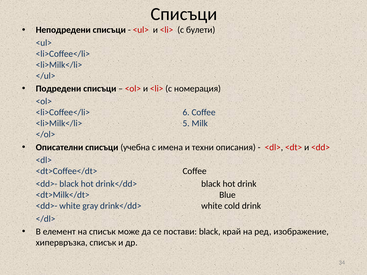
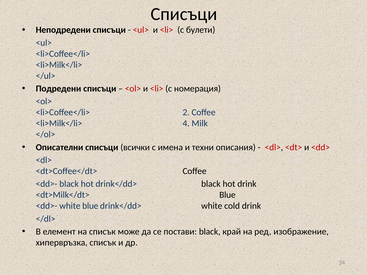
6: 6 -> 2 (186, 113)
5: 5 -> 4 (186, 124)
учебна: учебна -> всички (135, 147)
white gray: gray -> blue (90, 206)
